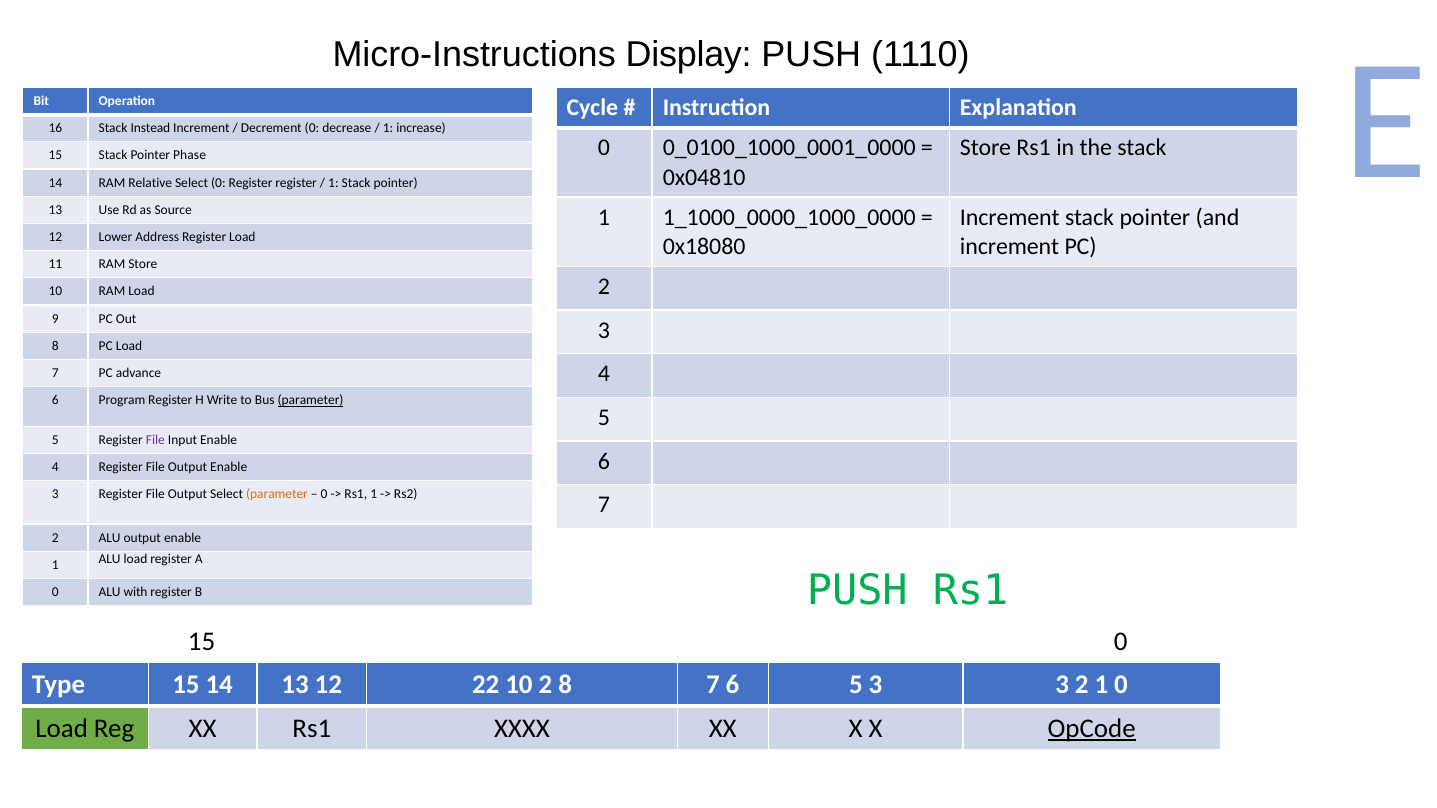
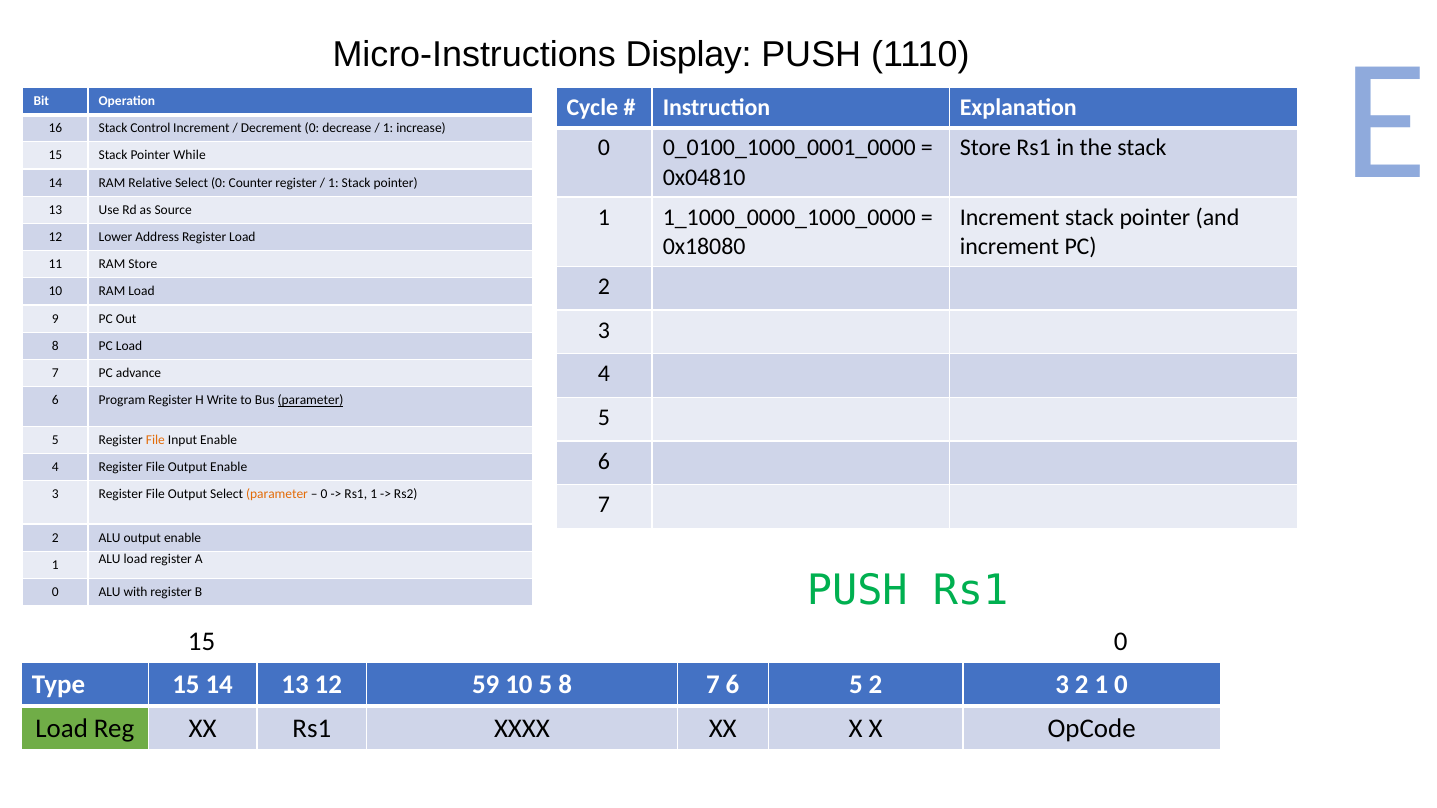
Instead: Instead -> Control (150, 128)
Phase: Phase -> While (190, 156)
0 Register: Register -> Counter (251, 183)
File colour: purple -> orange (155, 440)
22: 22 -> 59 (486, 685)
10 2: 2 -> 5 (545, 685)
5 3: 3 -> 2 (875, 685)
OpCode underline: present -> none (1092, 729)
